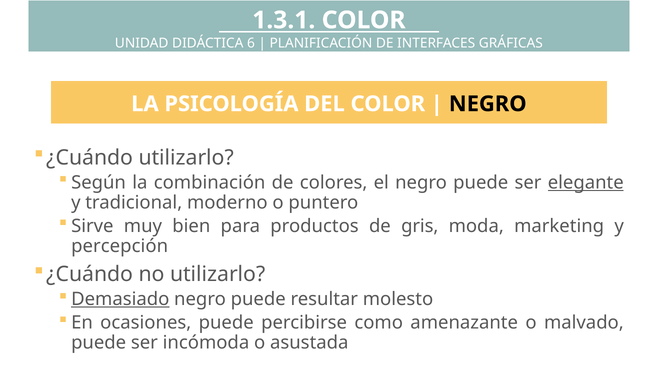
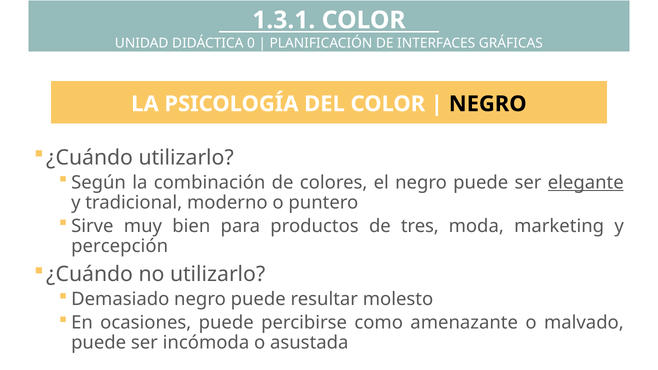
6: 6 -> 0 (251, 43)
gris: gris -> tres (420, 226)
Demasiado underline: present -> none (120, 299)
